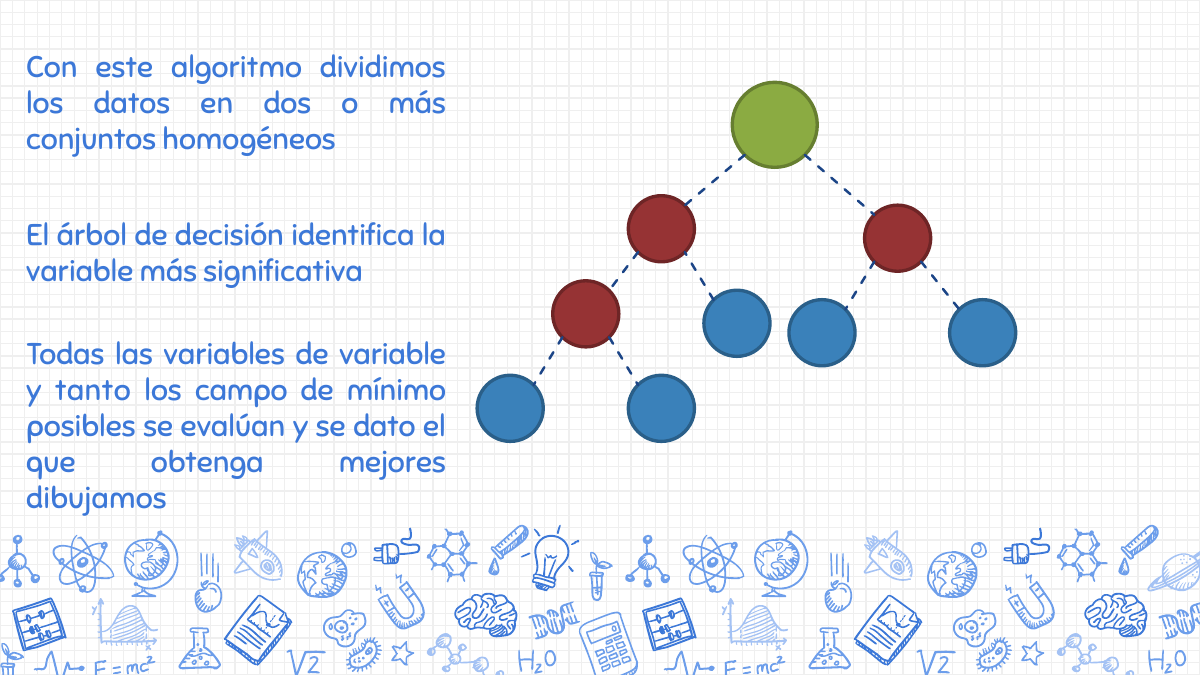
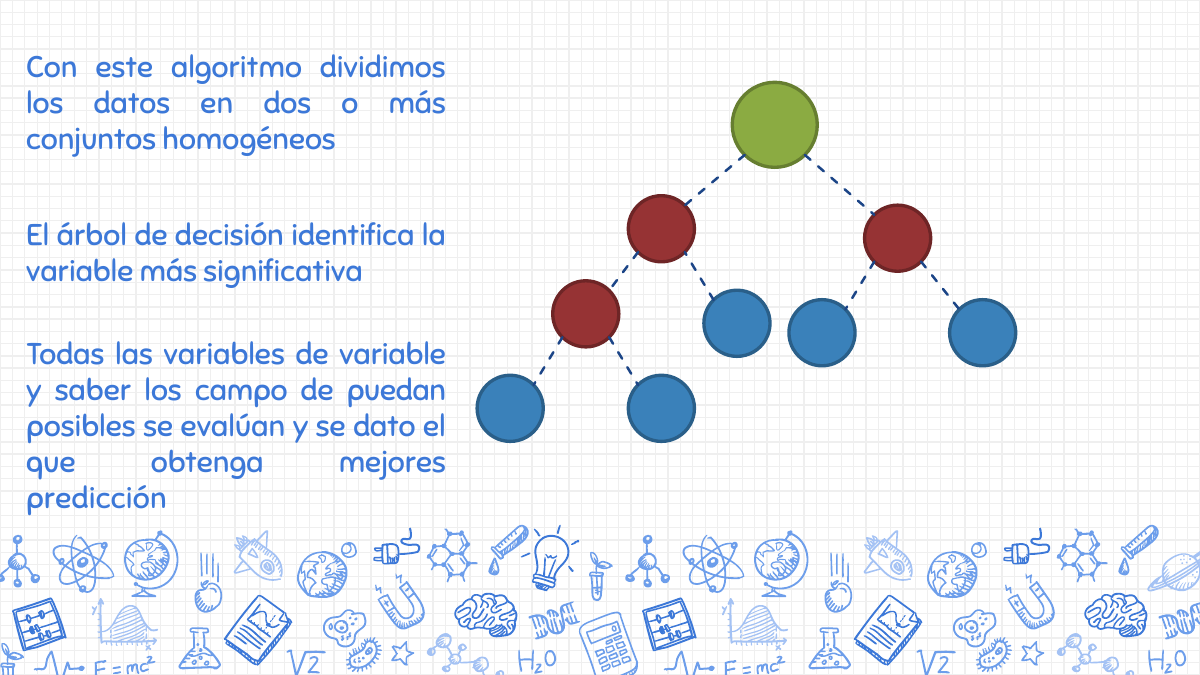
tanto: tanto -> saber (93, 391)
mínimo: mínimo -> puedan (397, 391)
dibujamos: dibujamos -> predicción (96, 499)
